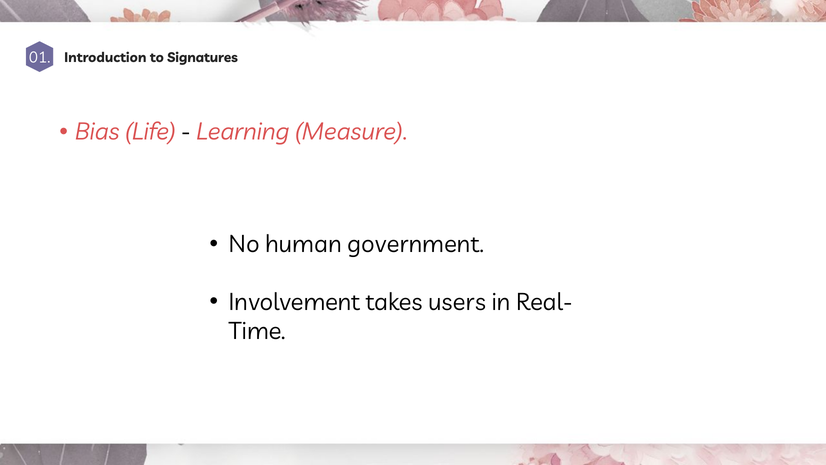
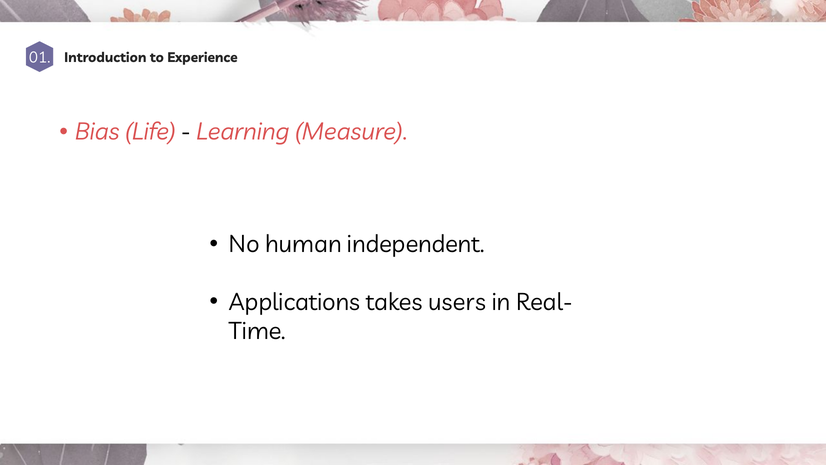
Signatures: Signatures -> Experience (203, 57)
government: government -> independent (416, 244)
Involvement: Involvement -> Applications (295, 302)
